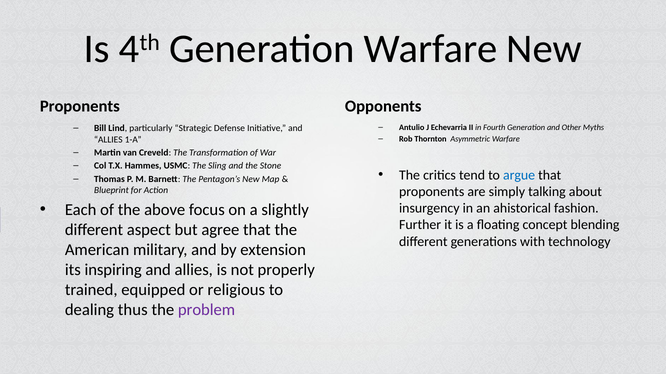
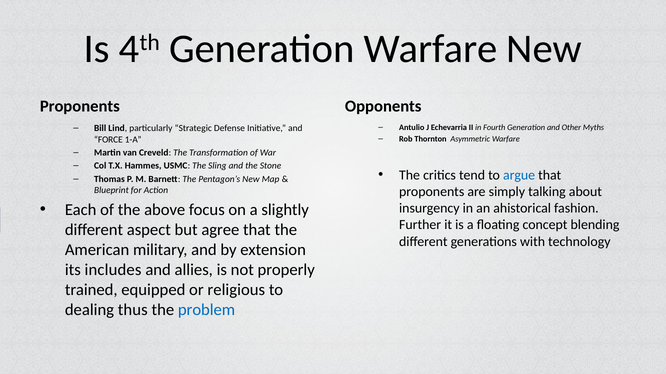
ALLIES: ALLIES -> FORCE (108, 140)
inspiring: inspiring -> includes (113, 270)
problem colour: purple -> blue (207, 310)
